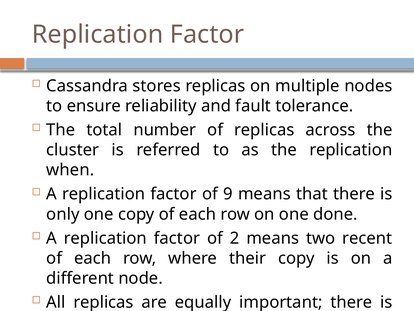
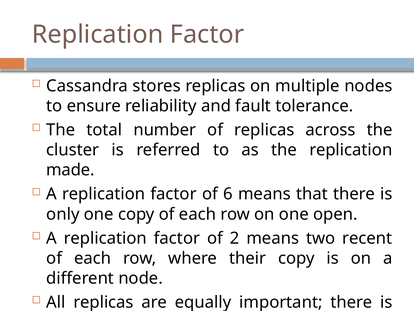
when: when -> made (70, 170)
9: 9 -> 6 (228, 194)
done: done -> open (335, 214)
